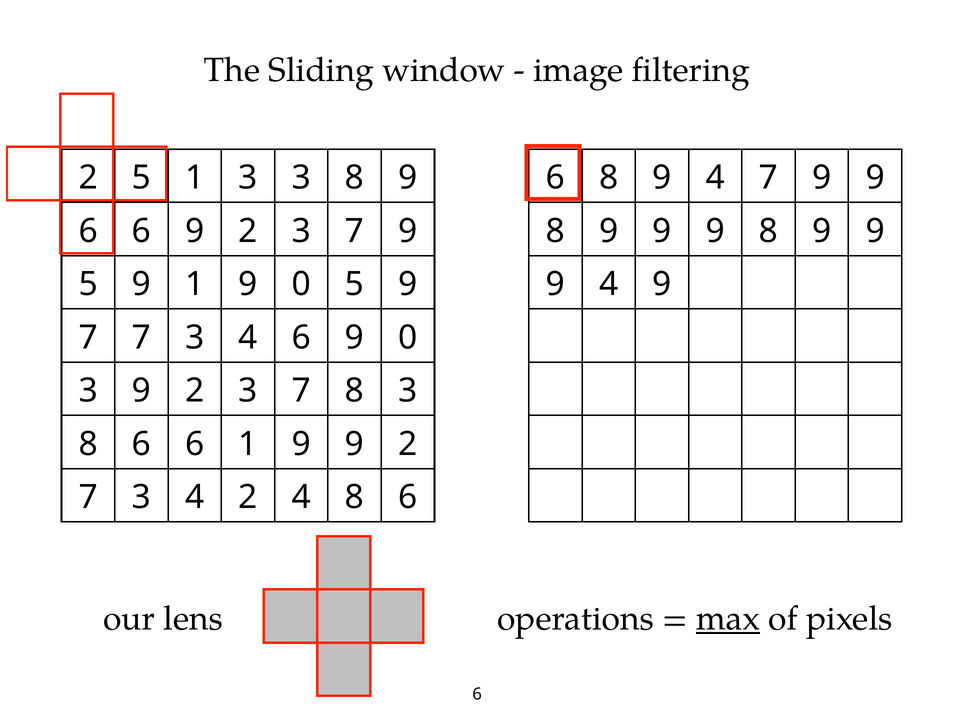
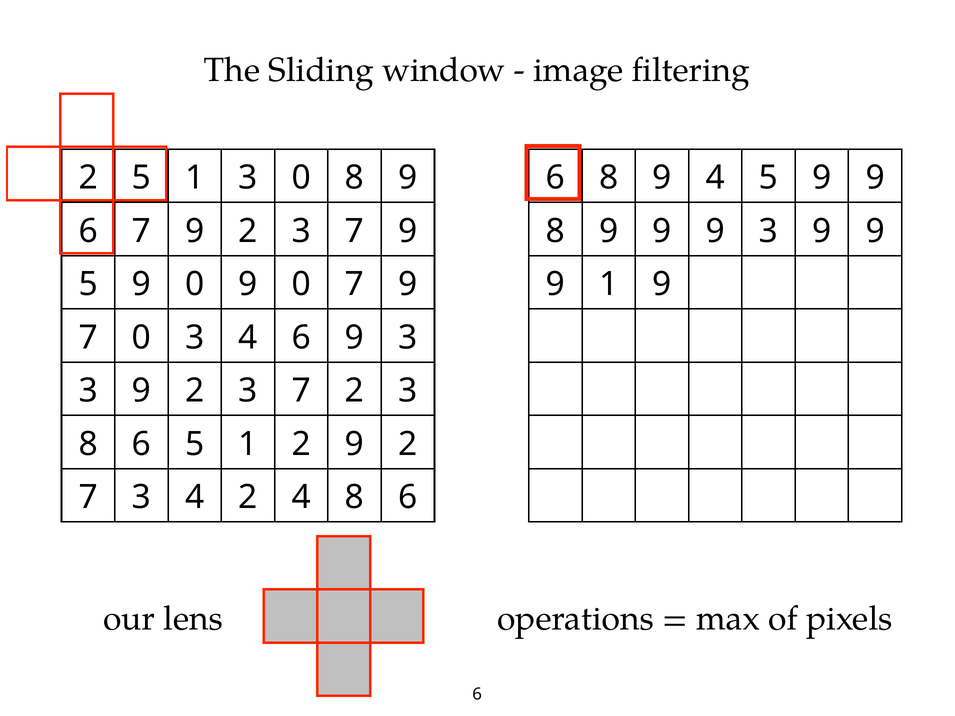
3 3: 3 -> 0 (301, 178)
4 7: 7 -> 5 (769, 178)
6: 6 -> 7 (141, 231)
9 9 9 8: 8 -> 3 (769, 231)
5 9 1: 1 -> 0 (195, 284)
0 5: 5 -> 7 (355, 284)
4: 4 -> 1 (609, 284)
7 7: 7 -> 0 (141, 338)
6 9 0: 0 -> 3 (408, 338)
7 8: 8 -> 2 (355, 391)
6: 6 -> 5 (195, 444)
9: 9 -> 2 (301, 444)
max underline: present -> none (728, 619)
